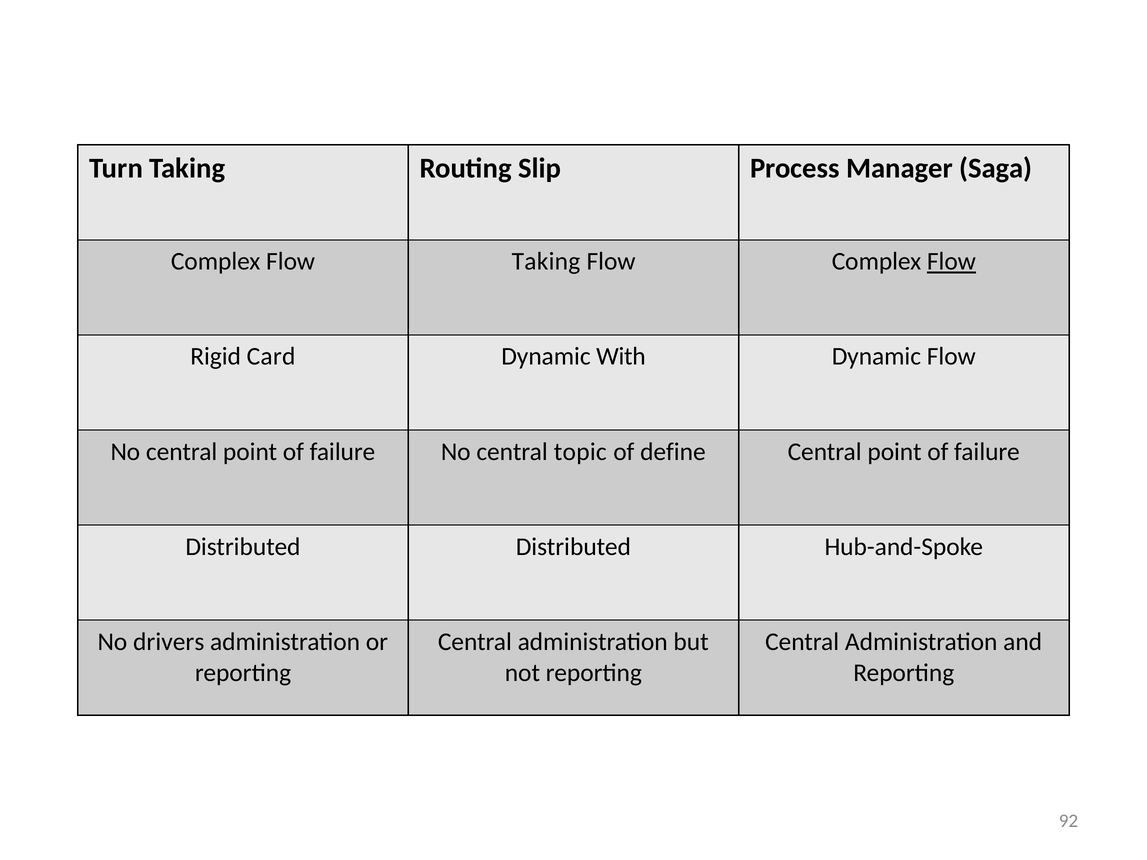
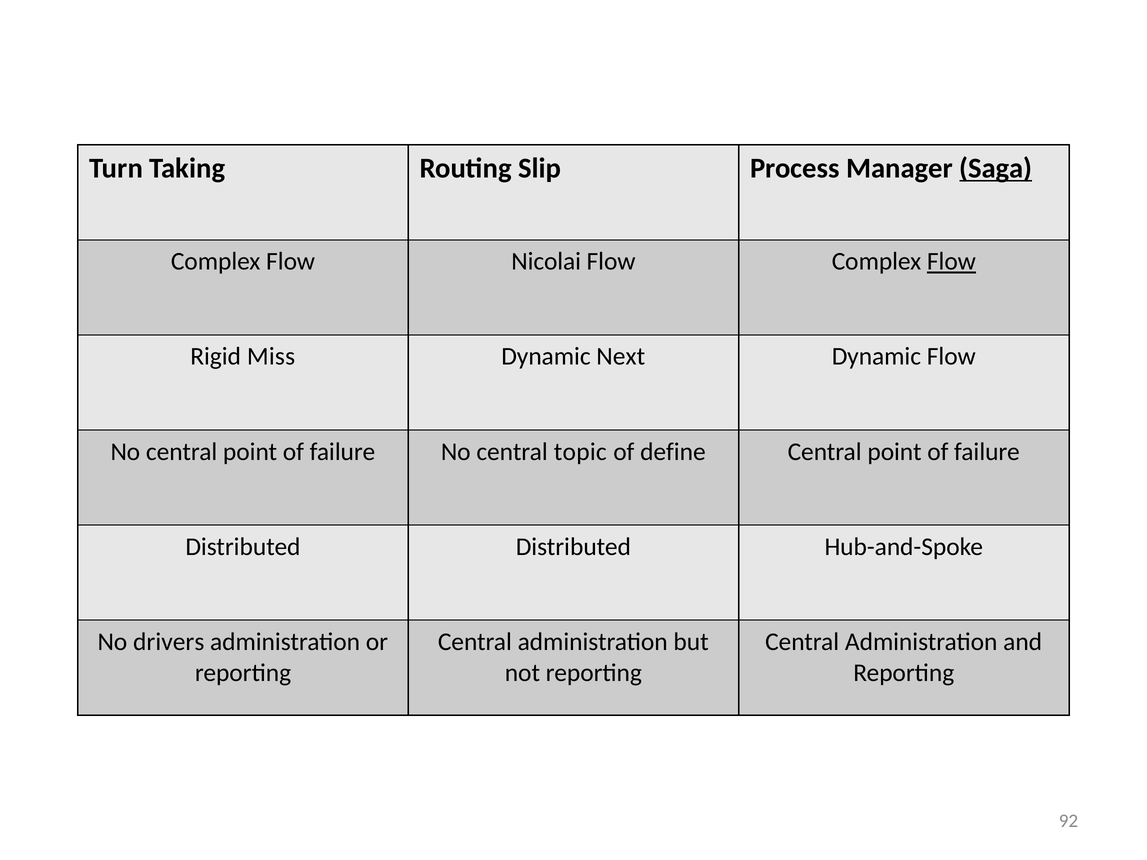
Saga underline: none -> present (996, 169)
Flow Taking: Taking -> Nicolai (546, 262)
Card: Card -> Miss (271, 357)
With: With -> Next (621, 357)
